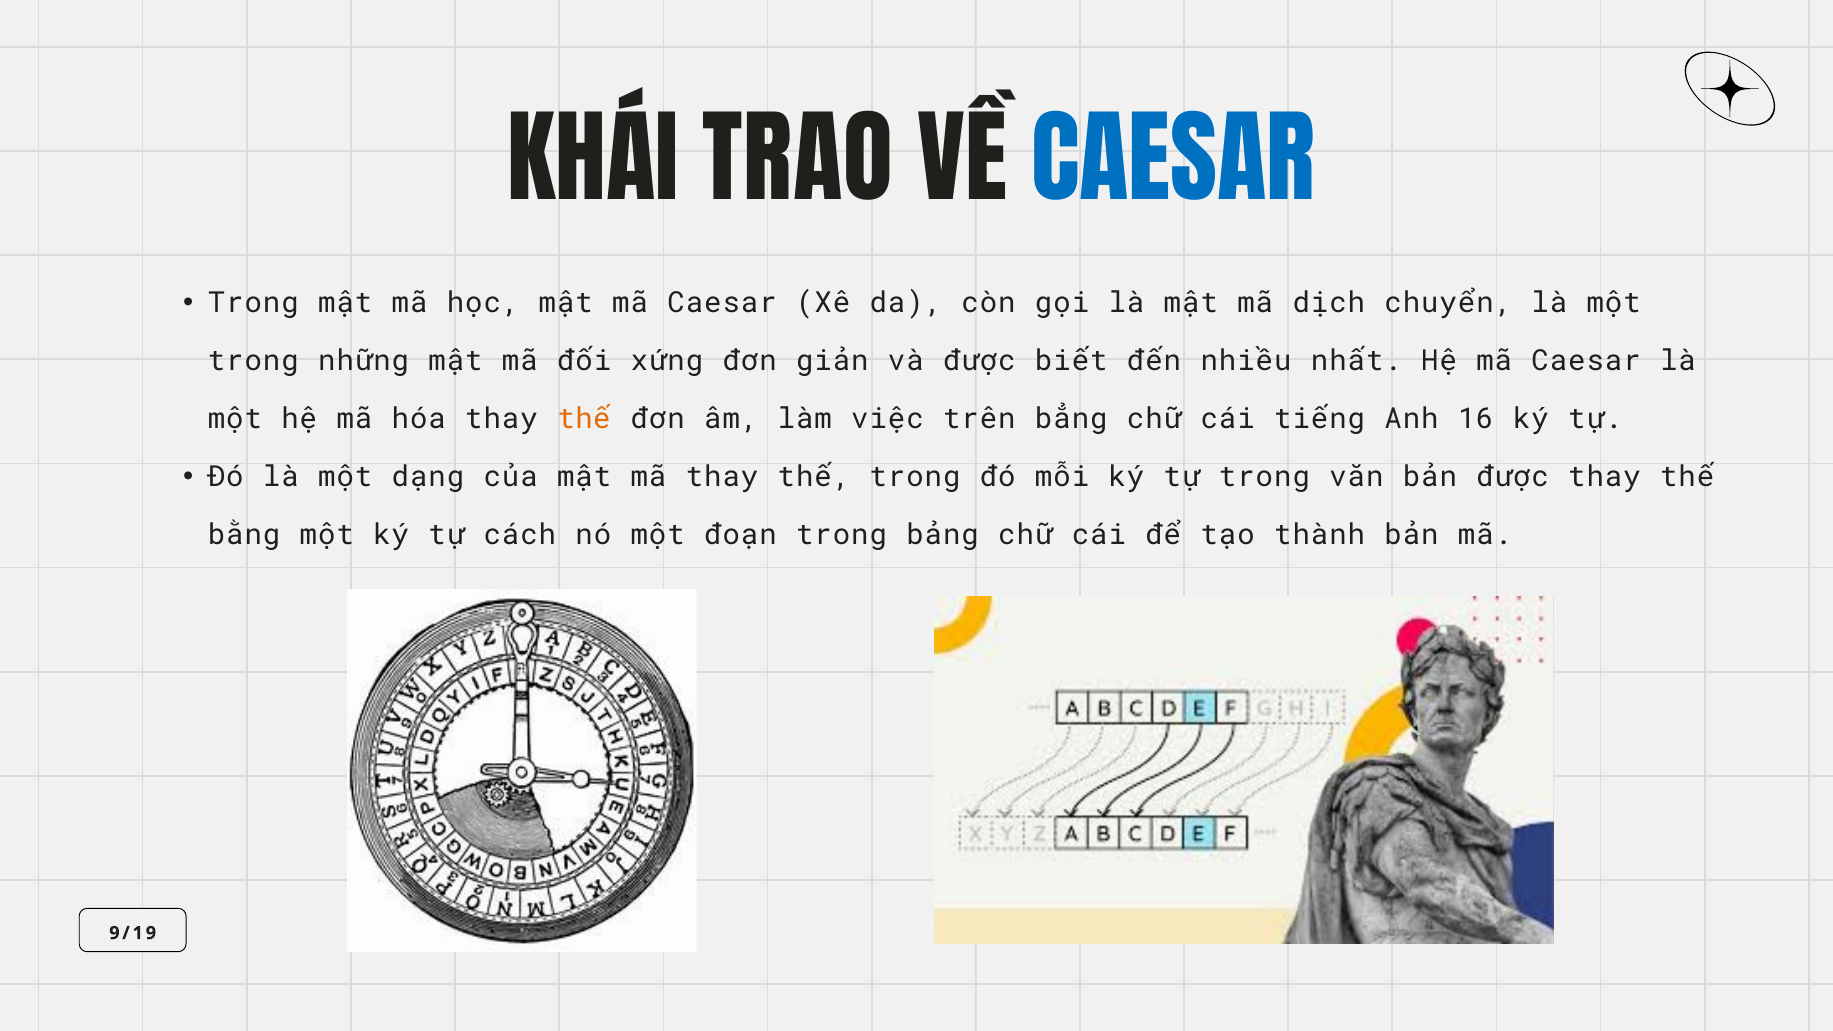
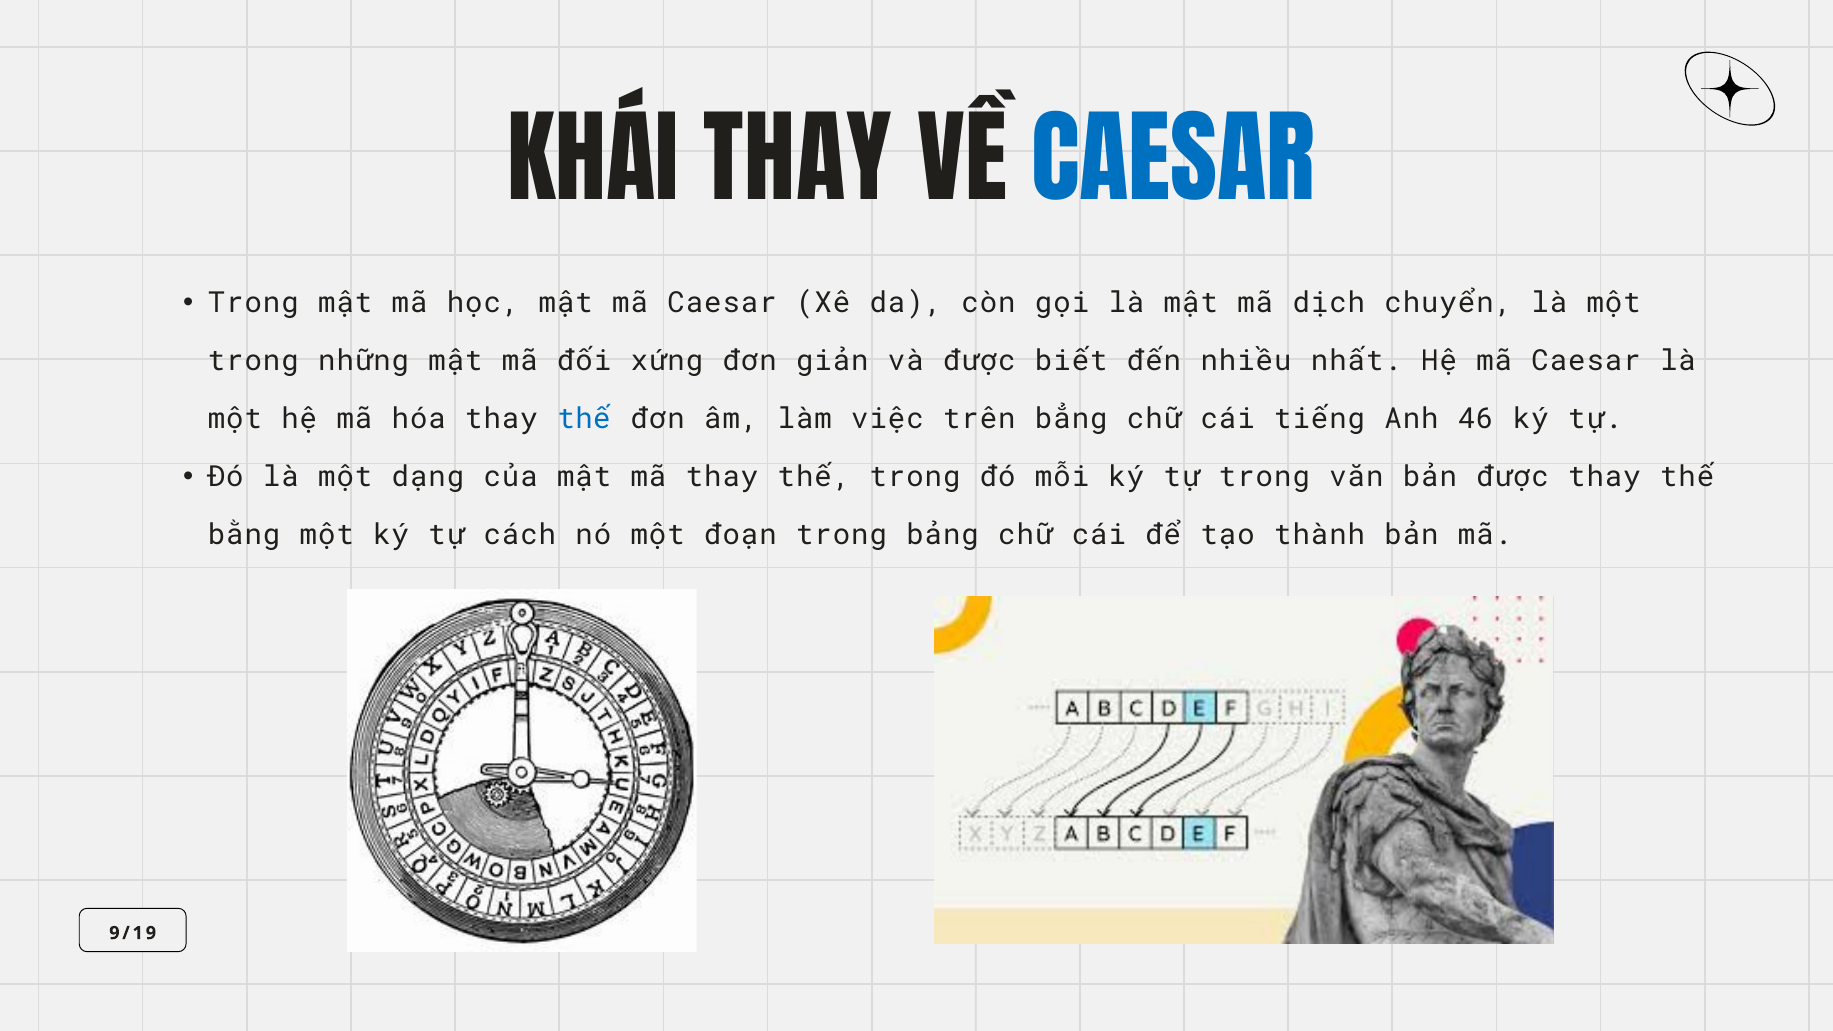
KHÁI TRAO: TRAO -> THAY (798, 166)
thế colour: orange -> blue (584, 419)
16: 16 -> 46 (1476, 419)
